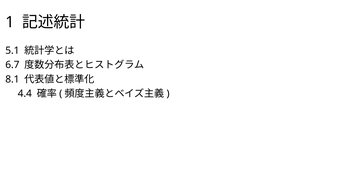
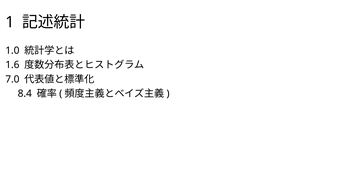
5.1: 5.1 -> 1.0 (12, 51)
6.7: 6.7 -> 1.6 (12, 65)
8.1: 8.1 -> 7.0 (12, 79)
4.4: 4.4 -> 8.4 (25, 94)
